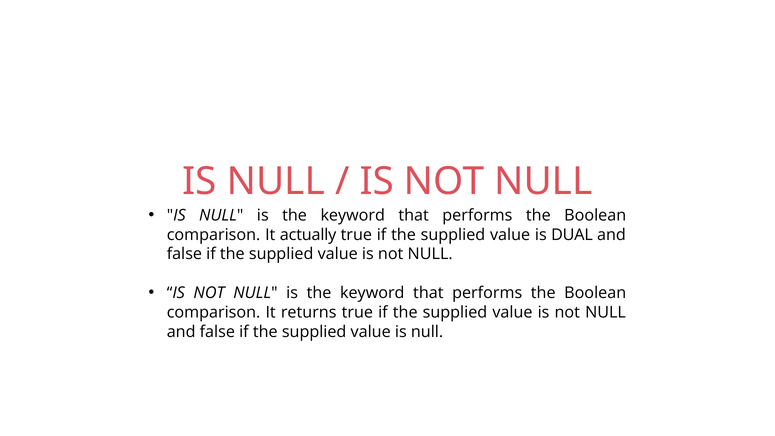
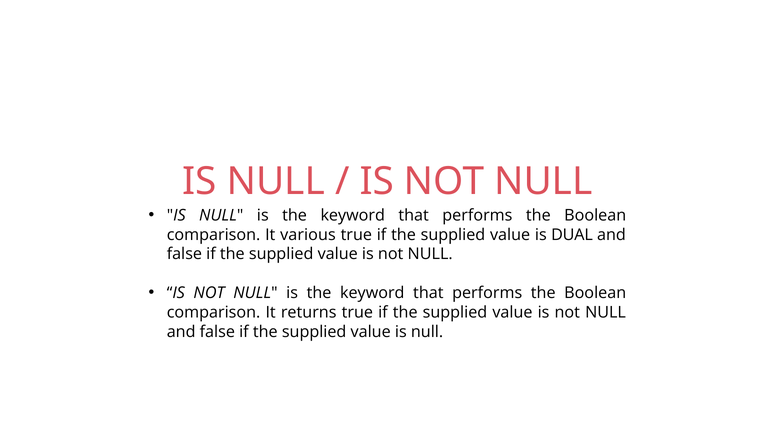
actually: actually -> various (308, 235)
